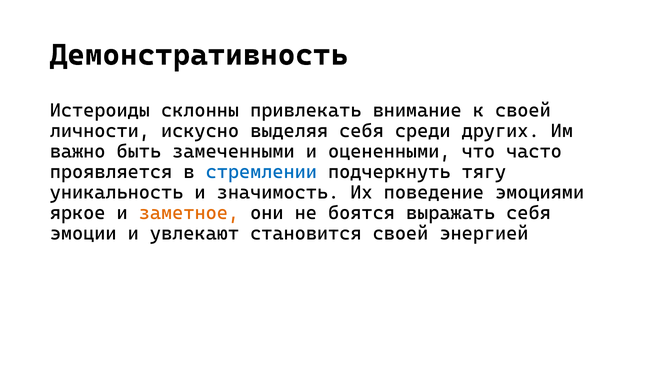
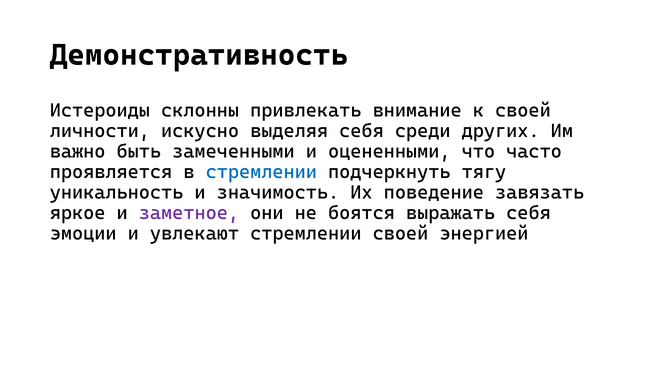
эмоциями: эмоциями -> завязать (540, 193)
заметное colour: orange -> purple (189, 213)
увлекают становится: становится -> стремлении (306, 234)
